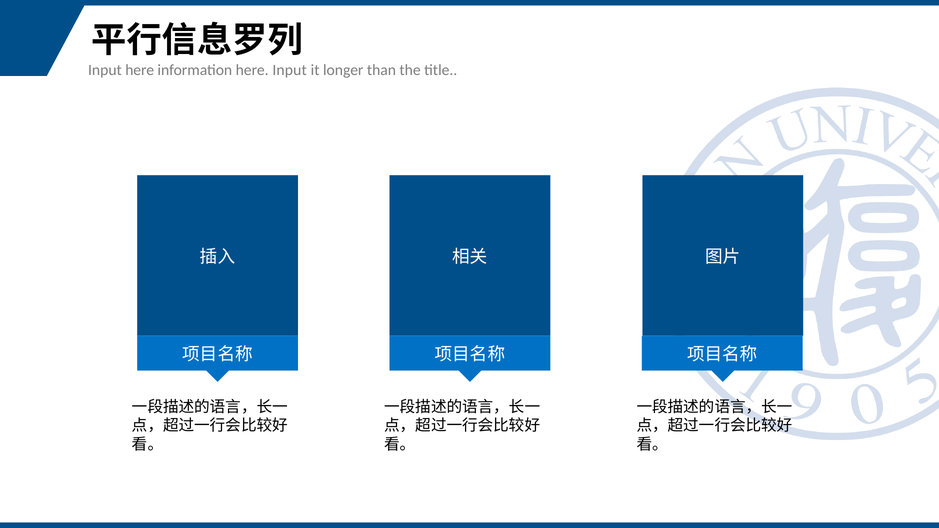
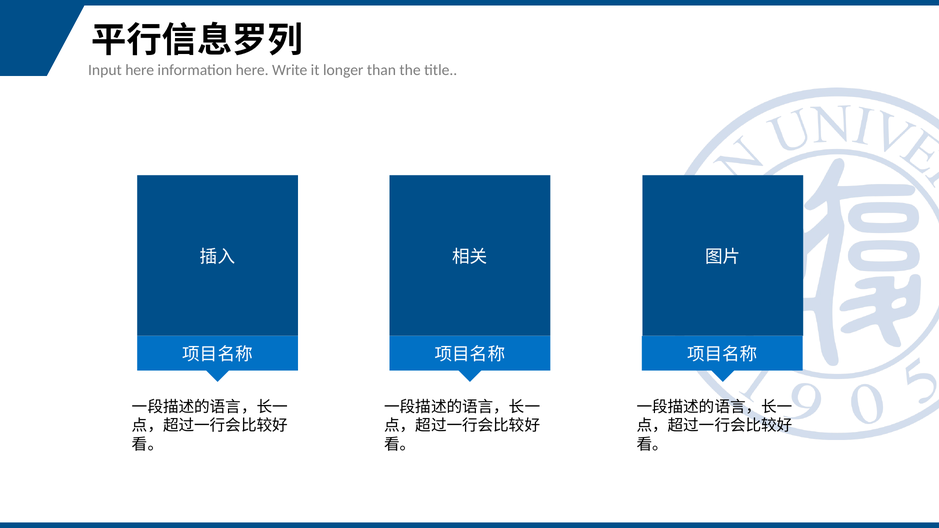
here Input: Input -> Write (290, 70)
